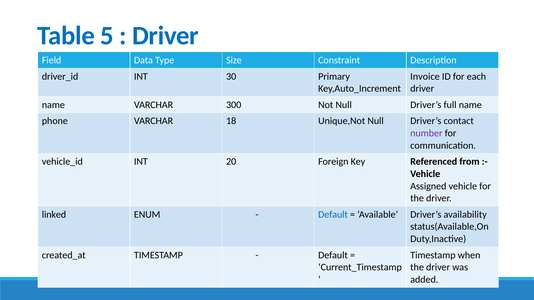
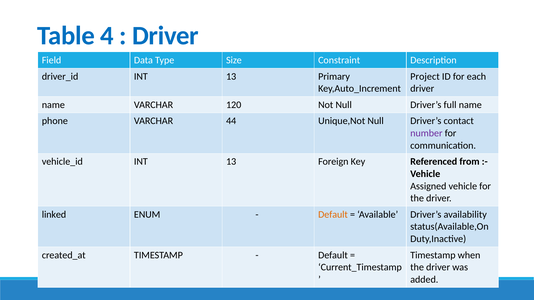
5: 5 -> 4 (107, 36)
30: 30 -> 13 (231, 76)
Invoice: Invoice -> Project (425, 76)
300: 300 -> 120 (234, 105)
18: 18 -> 44 (231, 121)
20: 20 -> 13 (231, 162)
Default colour: blue -> orange (333, 215)
